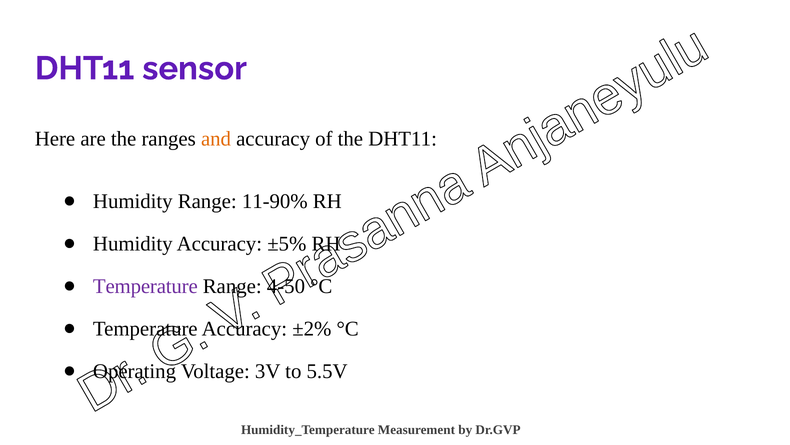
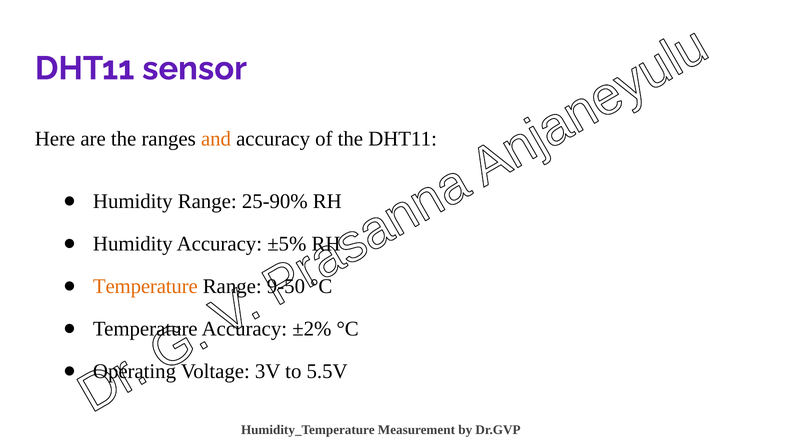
11-90%: 11-90% -> 25-90% (275, 201)
Temperature colour: purple -> orange (145, 286)
4-50: 4-50 -> 9-50 (286, 286)
